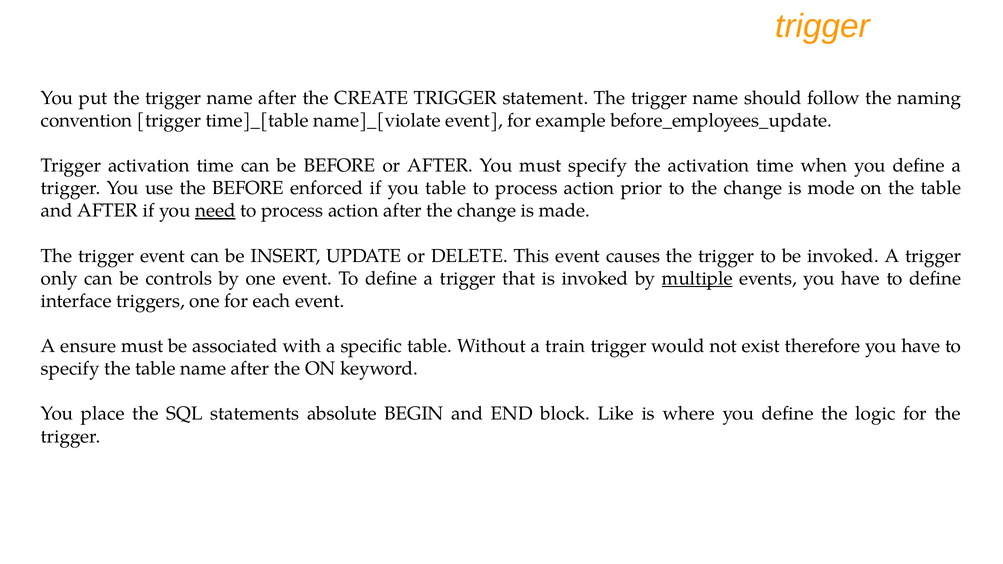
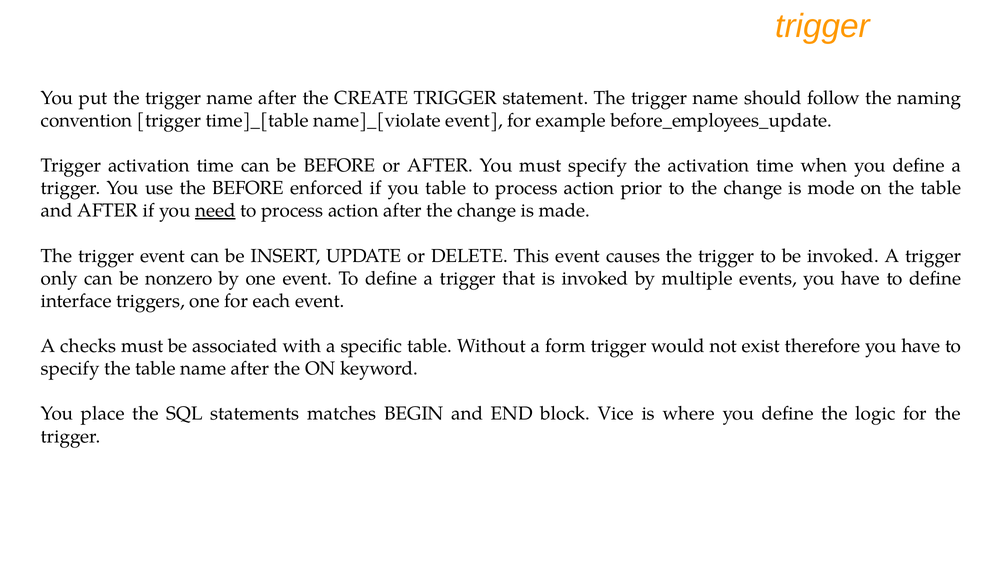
controls: controls -> nonzero (179, 278)
multiple underline: present -> none (697, 278)
ensure: ensure -> checks (88, 346)
train: train -> form (565, 346)
absolute: absolute -> matches (342, 414)
Like: Like -> Vice (616, 414)
